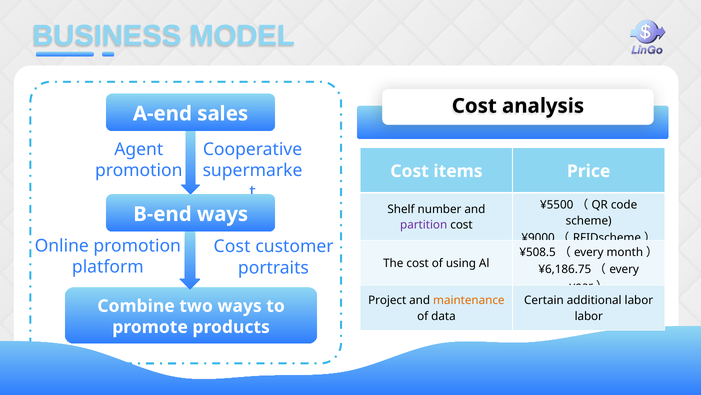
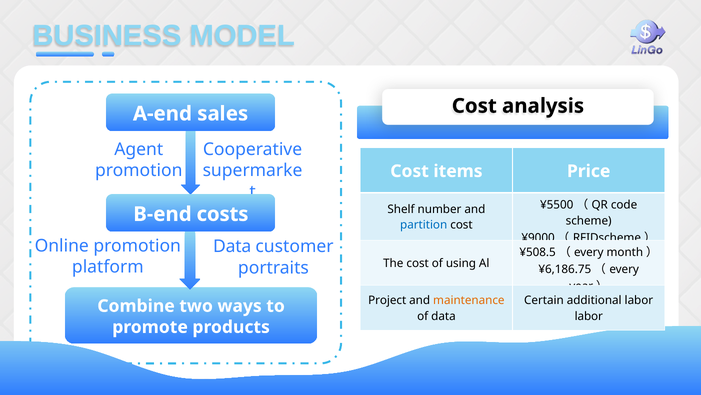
B-end ways: ways -> costs (223, 214)
partition colour: purple -> blue (424, 225)
Cost: Cost -> Data (232, 246)
